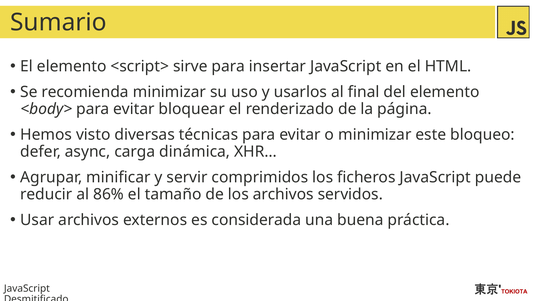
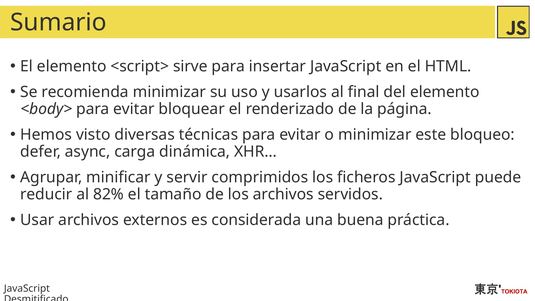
86%: 86% -> 82% (109, 194)
